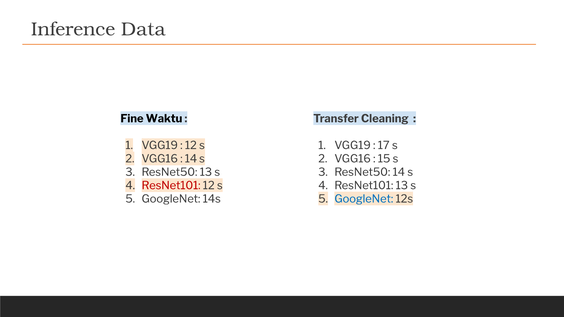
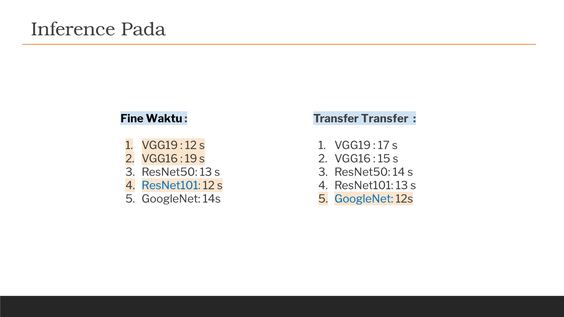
Data: Data -> Pada (144, 29)
Transfer Cleaning: Cleaning -> Transfer (385, 119)
14: 14 -> 19 (191, 159)
ResNet101 colour: red -> blue (171, 186)
